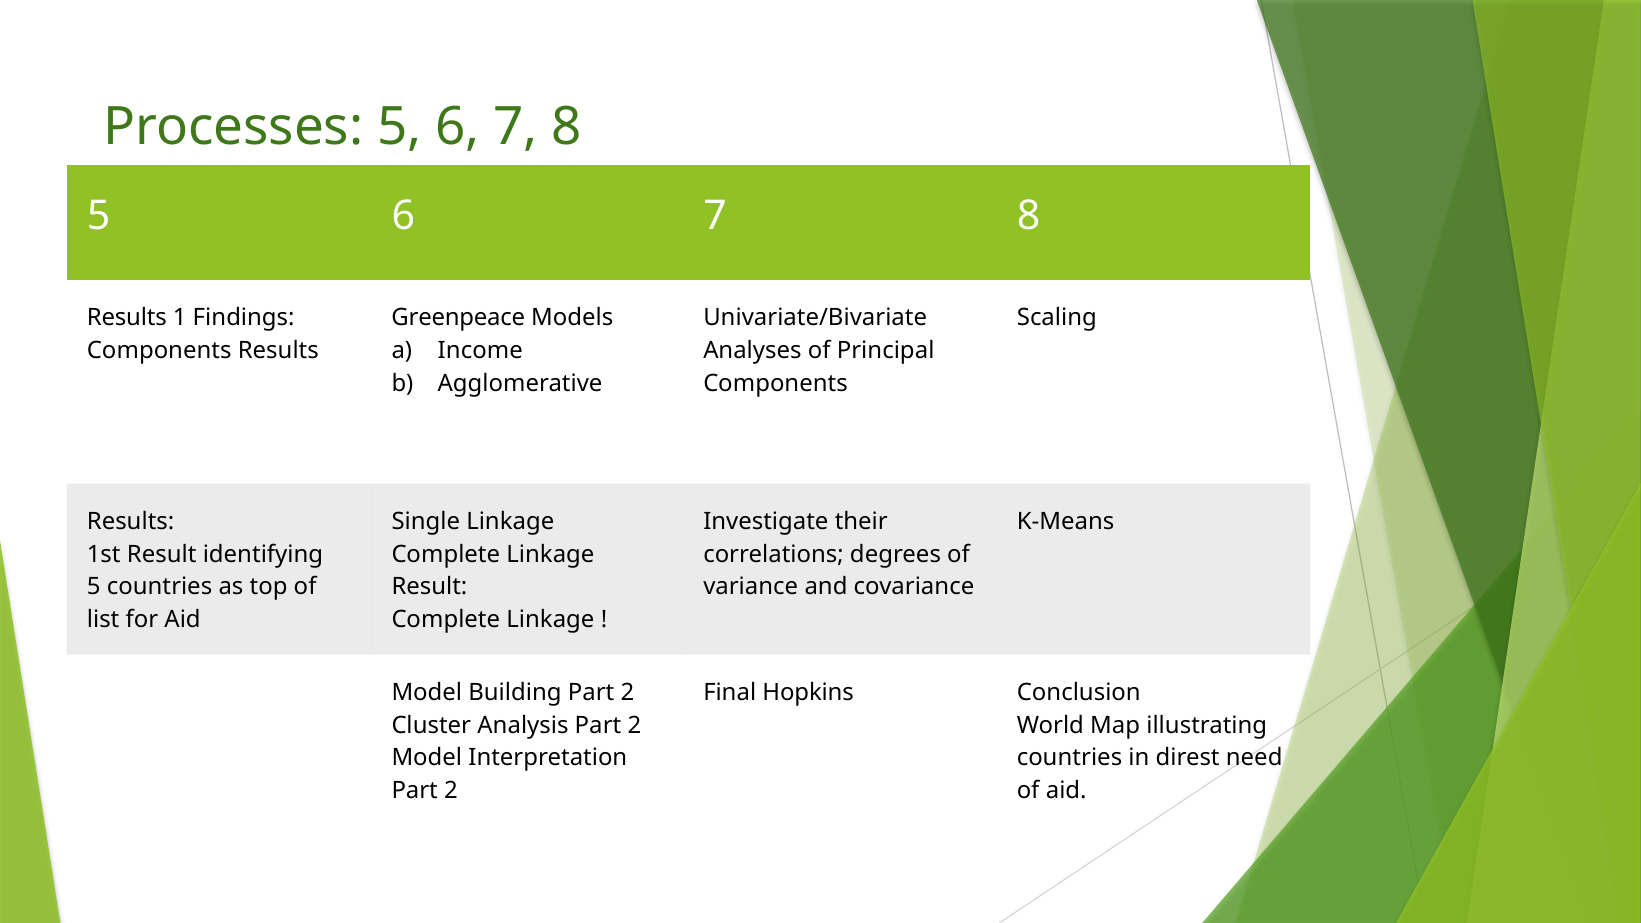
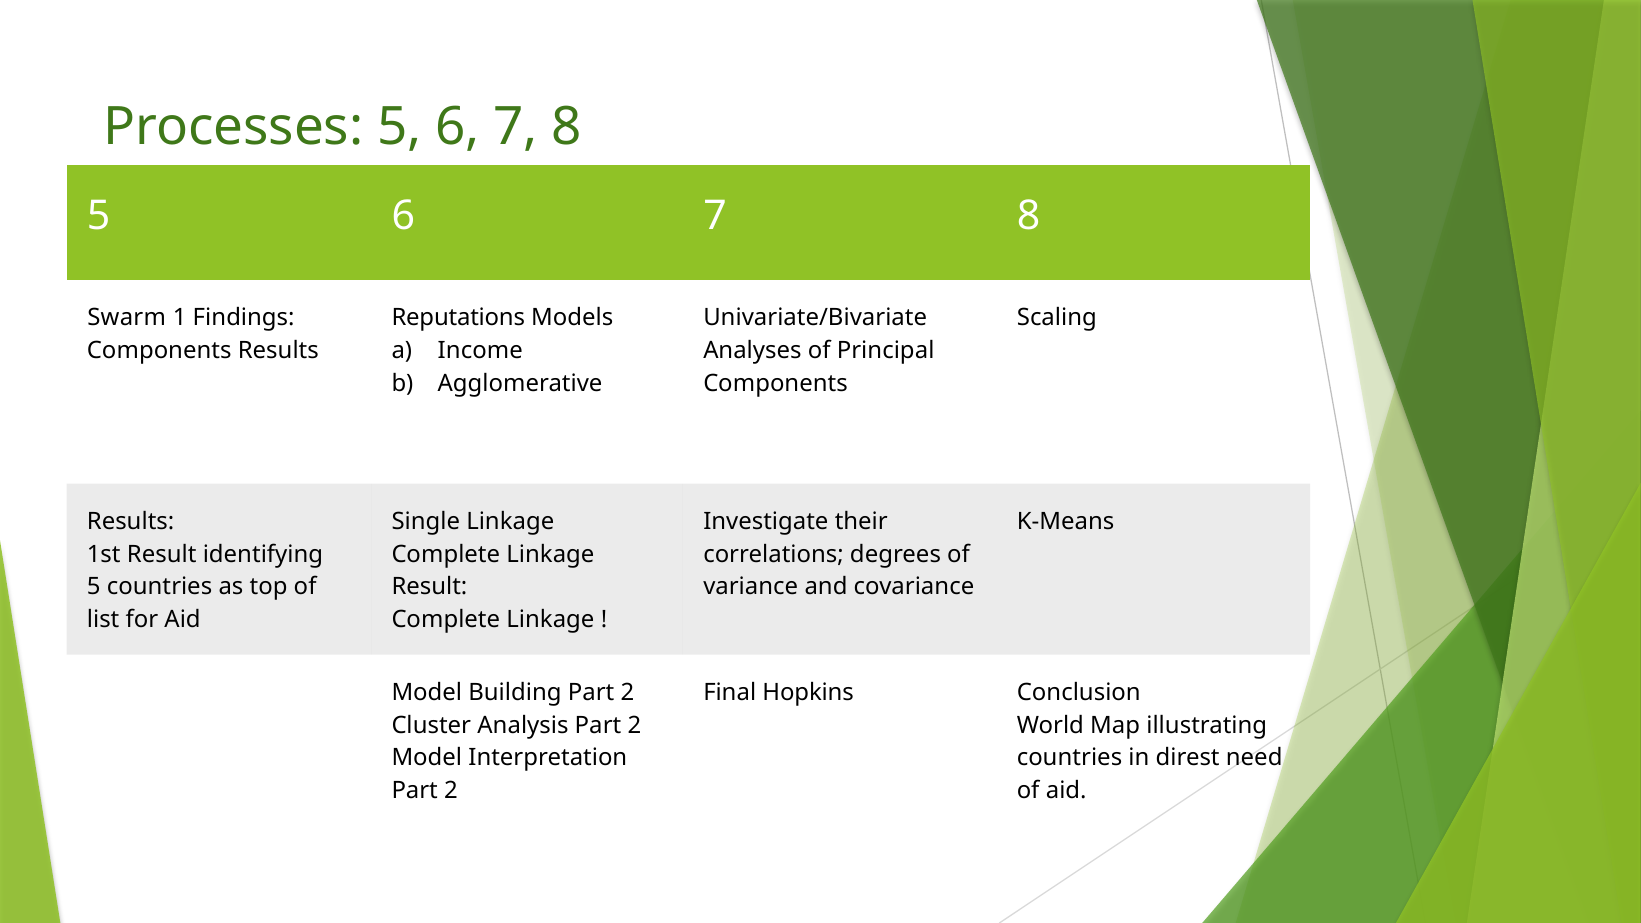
Results: Results -> Swarm (127, 318)
Greenpeace: Greenpeace -> Reputations (458, 318)
